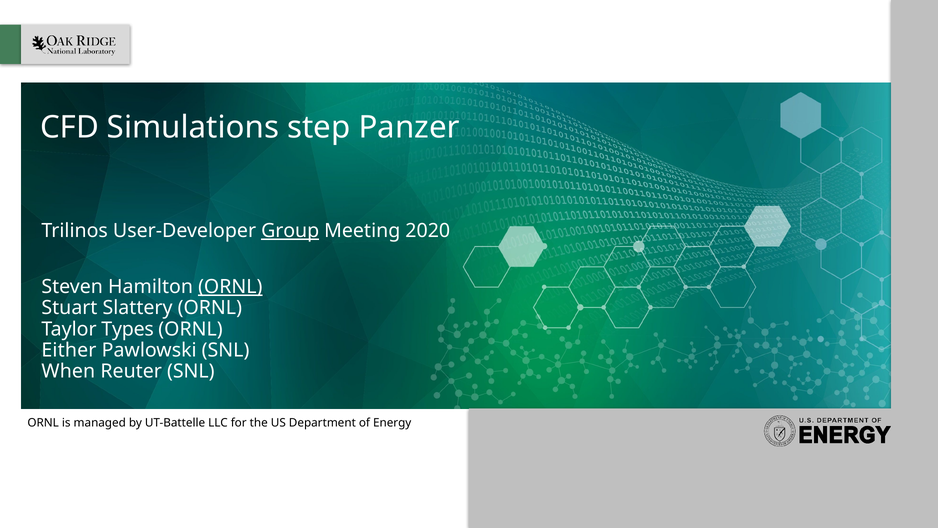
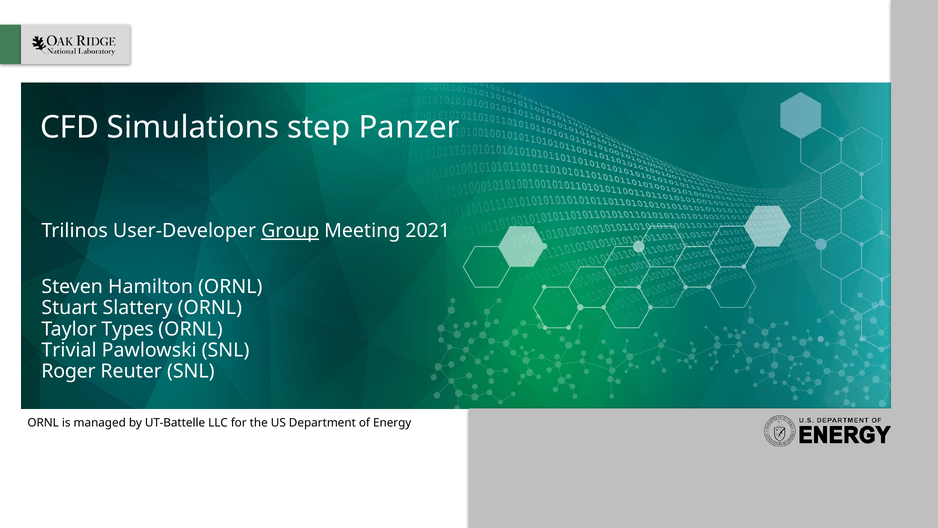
2020: 2020 -> 2021 (428, 231)
ORNL underline: present -> none (230, 287)
Either: Either -> Trivial (69, 350)
When: When -> Roger (68, 371)
